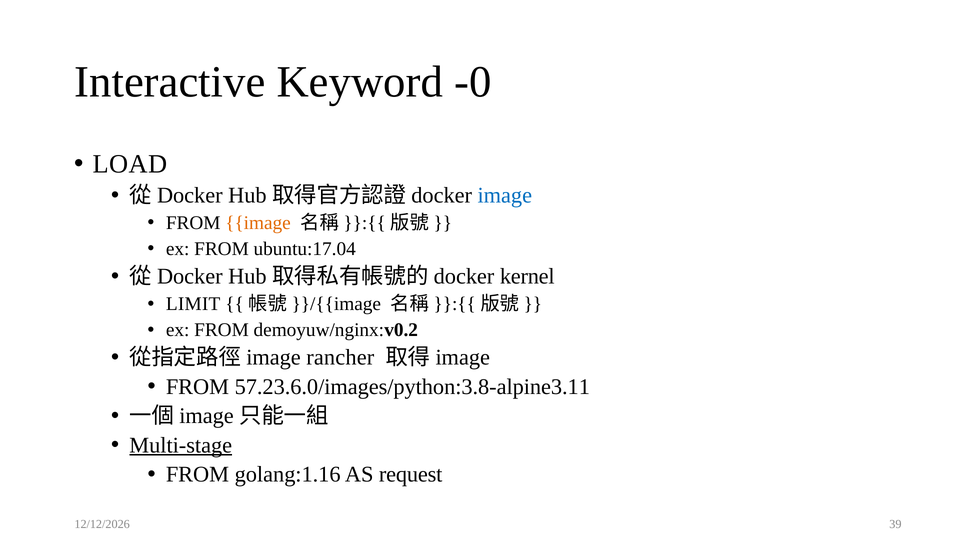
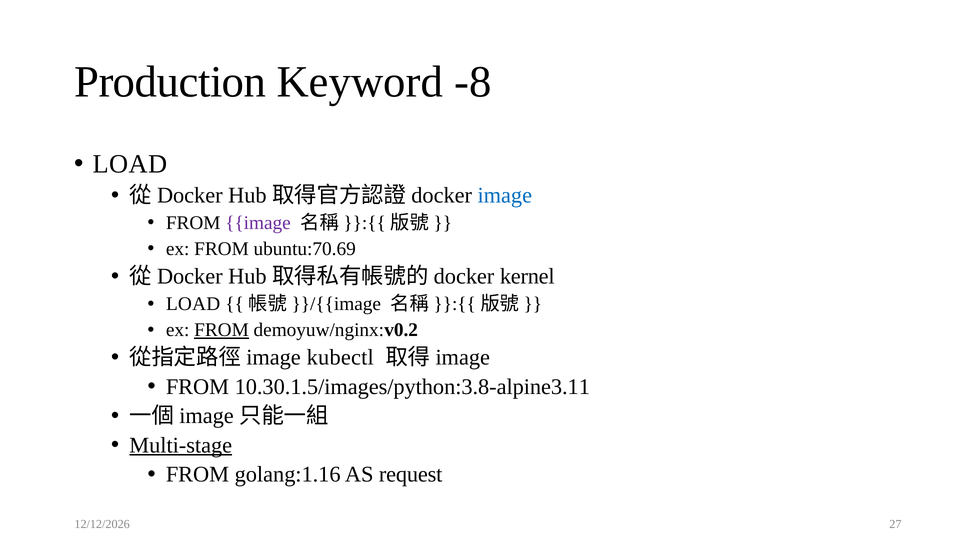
Interactive: Interactive -> Production (170, 82)
-0: -0 -> -8 (473, 82)
image colour: orange -> purple (258, 223)
ubuntu:17.04: ubuntu:17.04 -> ubuntu:70.69 (305, 249)
LIMIT: LIMIT -> LOAD (193, 304)
FROM underline: none -> present (222, 330)
rancher: rancher -> kubectl (340, 358)
57.23.6.0/images/python:3.8-alpine3.11: 57.23.6.0/images/python:3.8-alpine3.11 -> 10.30.1.5/images/python:3.8-alpine3.11 (412, 387)
39: 39 -> 27 (895, 524)
